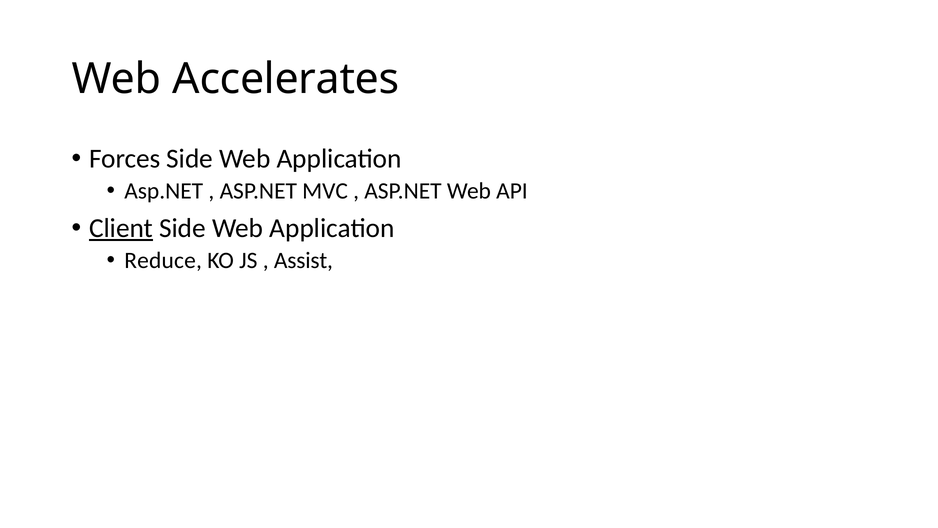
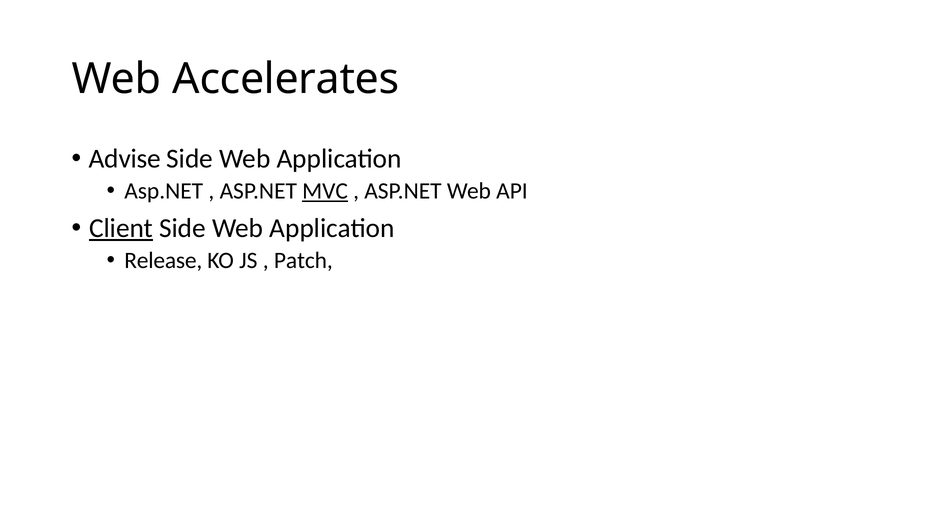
Forces: Forces -> Advise (125, 159)
MVC underline: none -> present (325, 191)
Reduce: Reduce -> Release (163, 260)
Assist: Assist -> Patch (303, 260)
